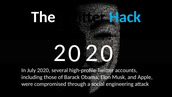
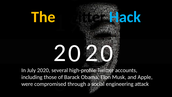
The colour: white -> yellow (43, 17)
